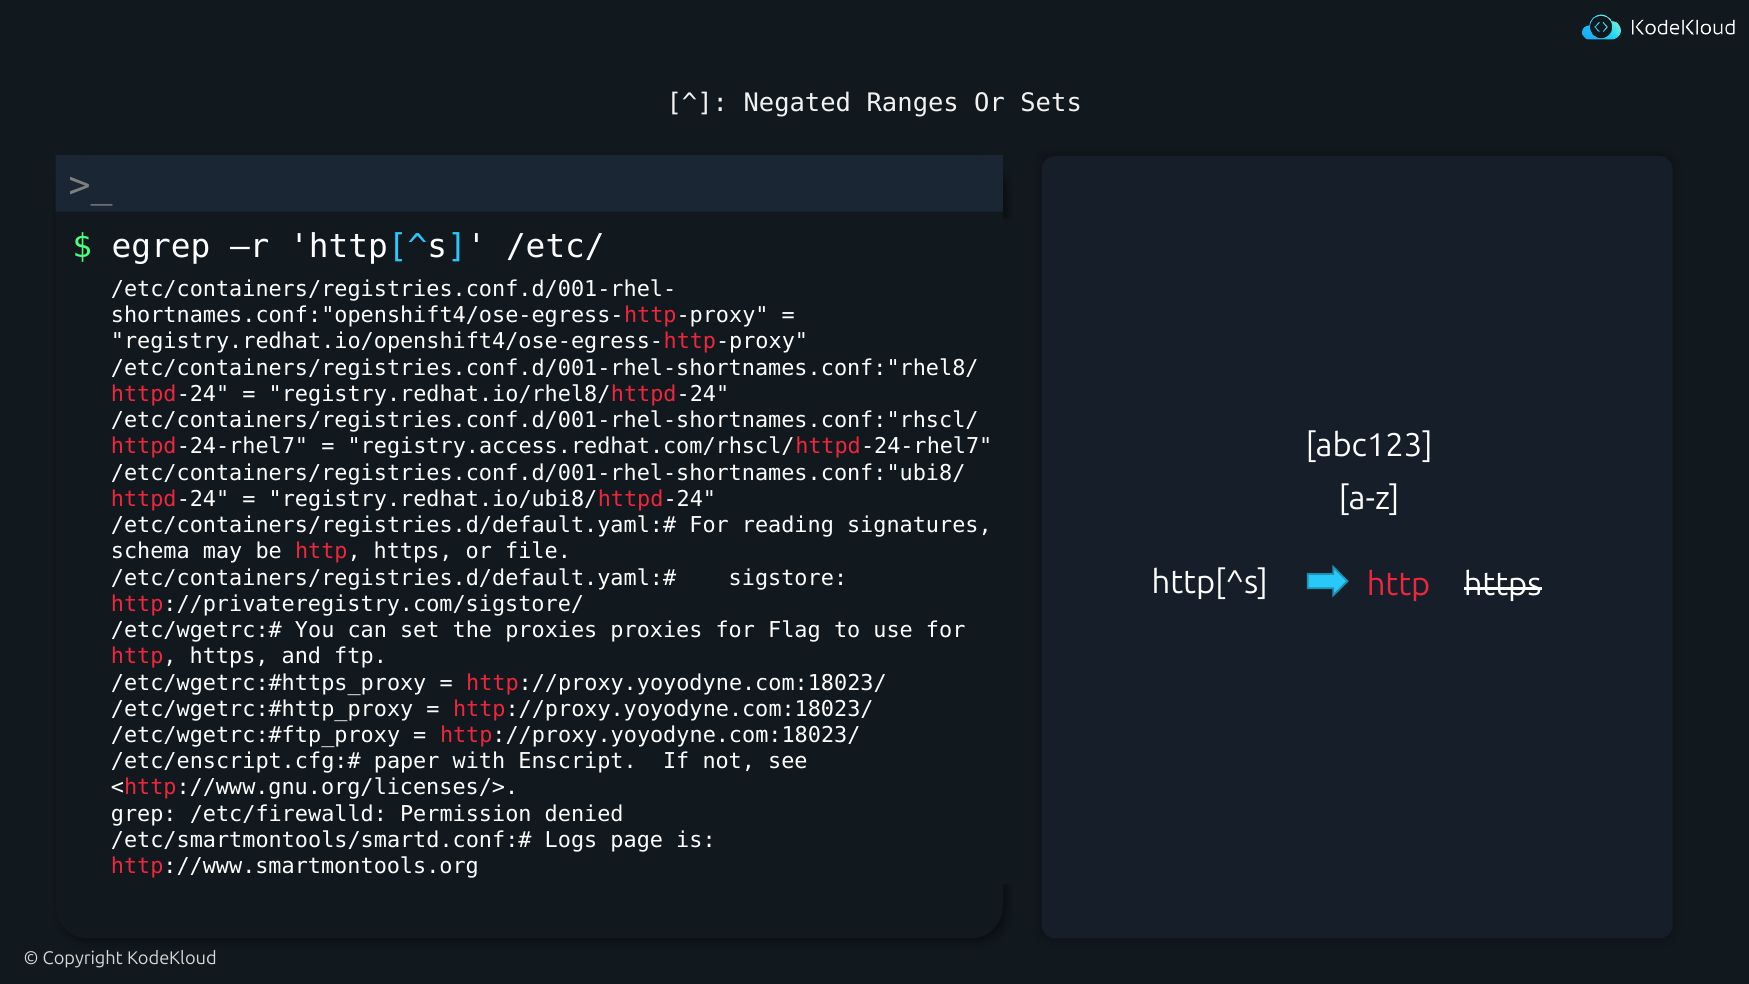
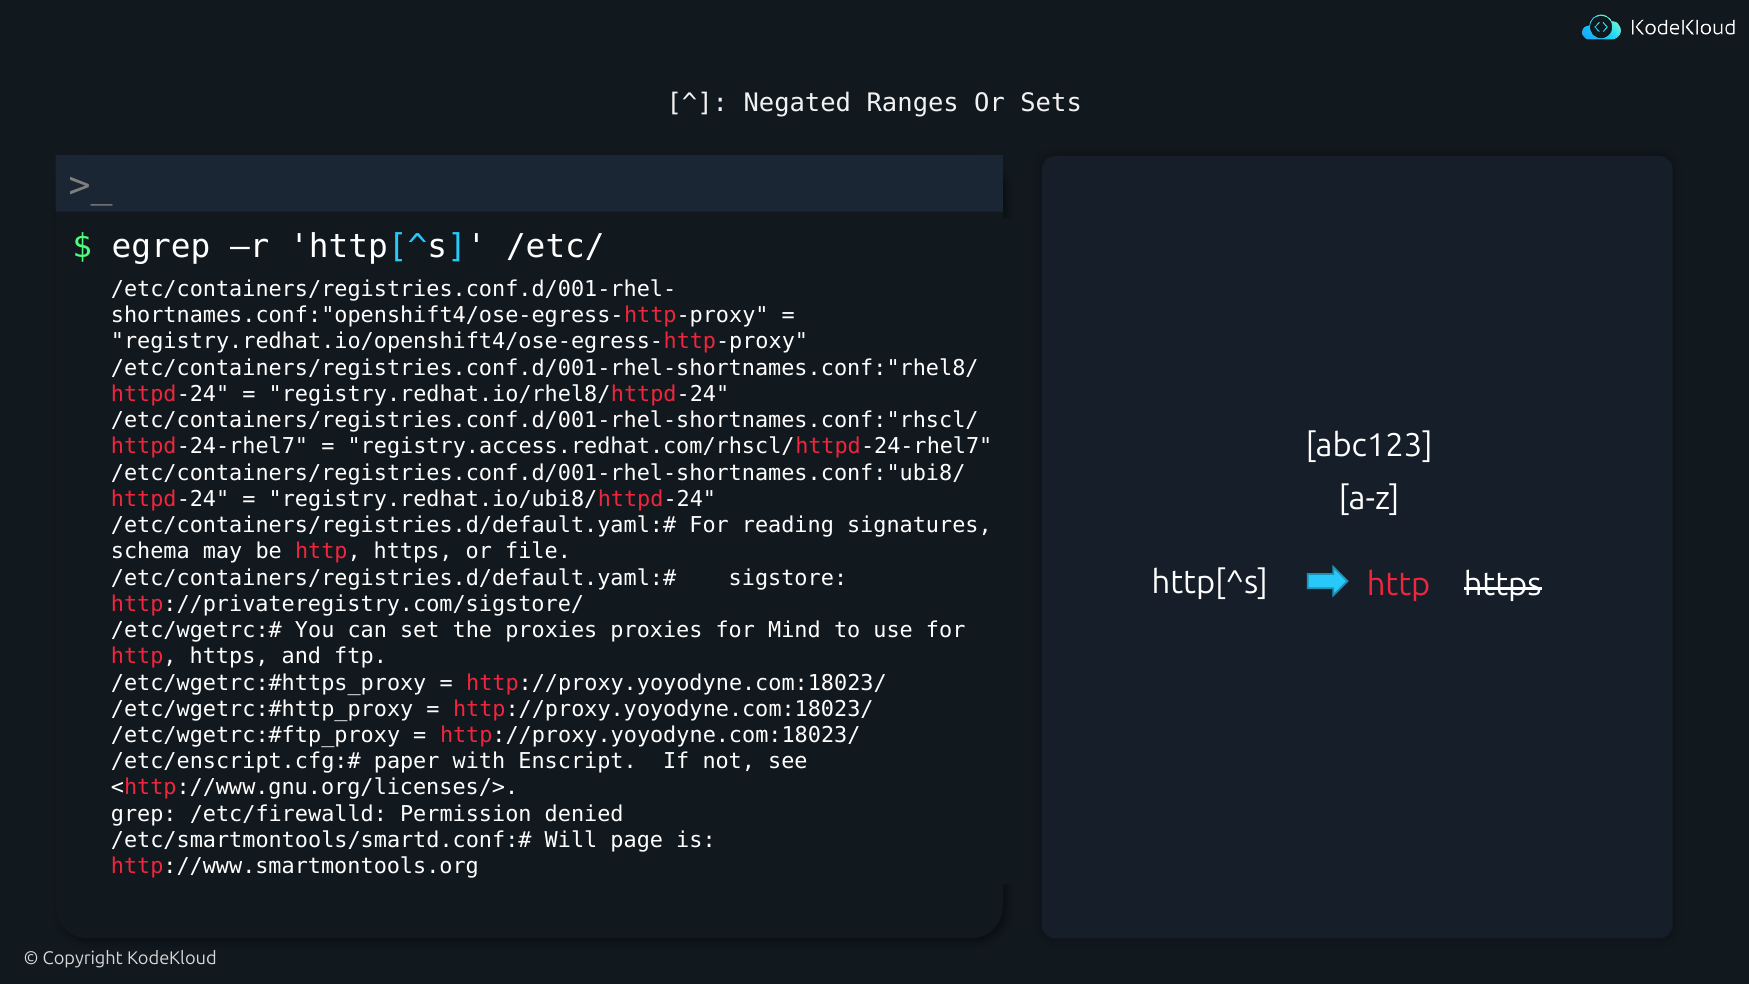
Flag: Flag -> Mind (794, 630)
Logs: Logs -> Will (571, 840)
